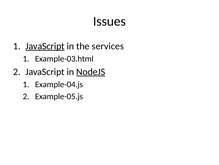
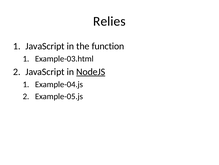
Issues: Issues -> Relies (109, 21)
JavaScript underline: present -> none (45, 46)
services: services -> function (108, 46)
